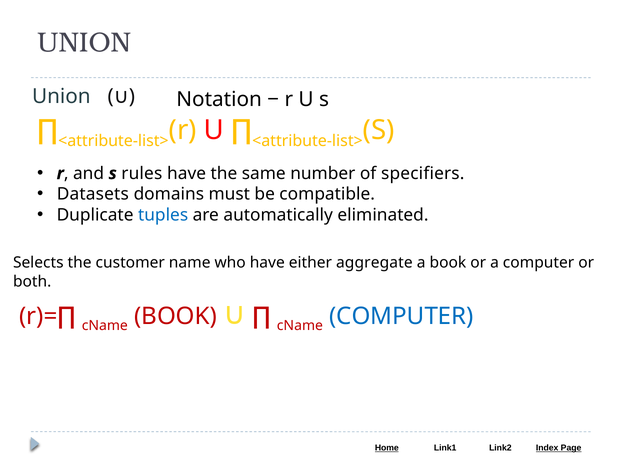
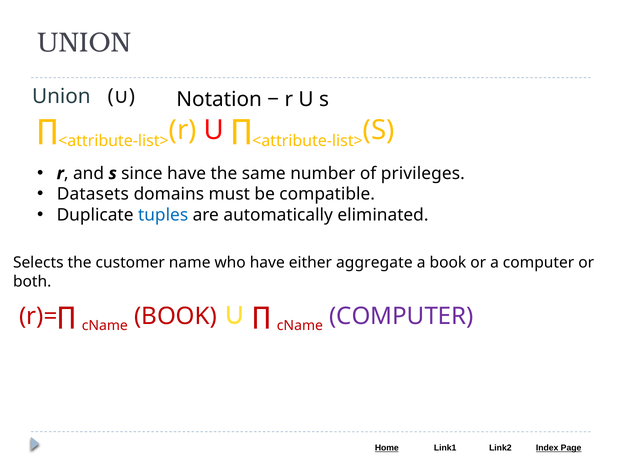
rules: rules -> since (142, 174)
specifiers: specifiers -> privileges (423, 174)
COMPUTER colour: blue -> purple (401, 316)
